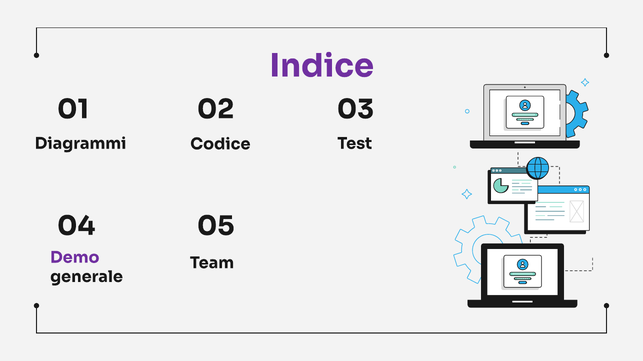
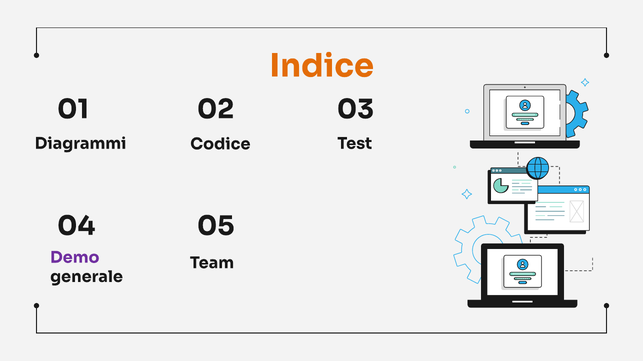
Indice colour: purple -> orange (322, 66)
